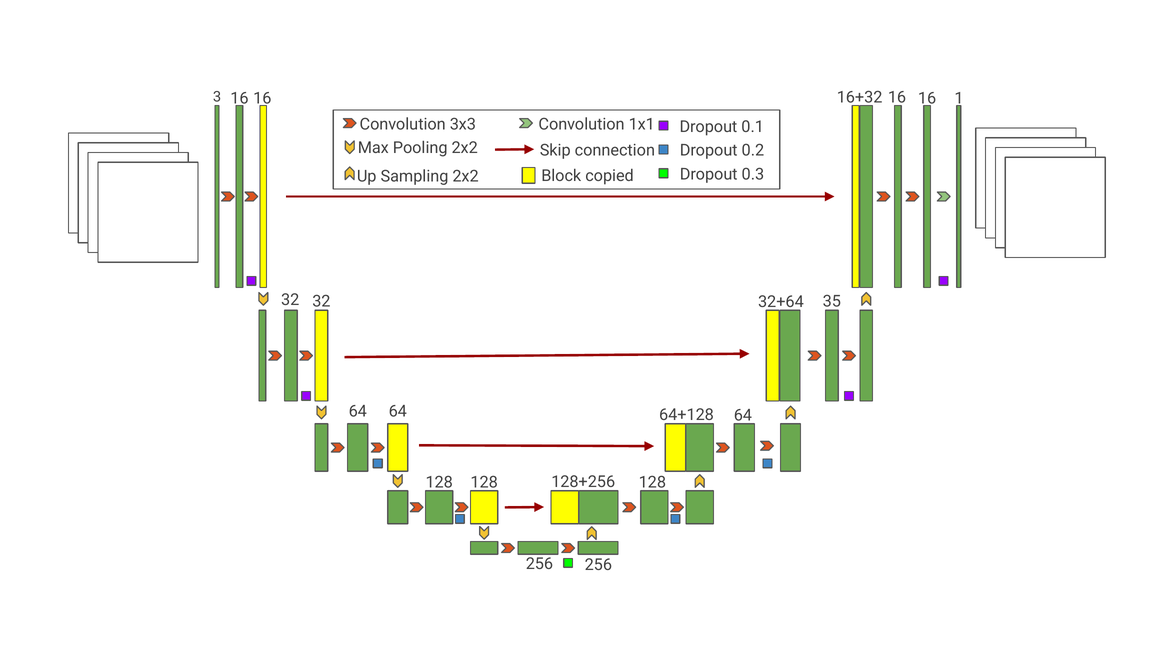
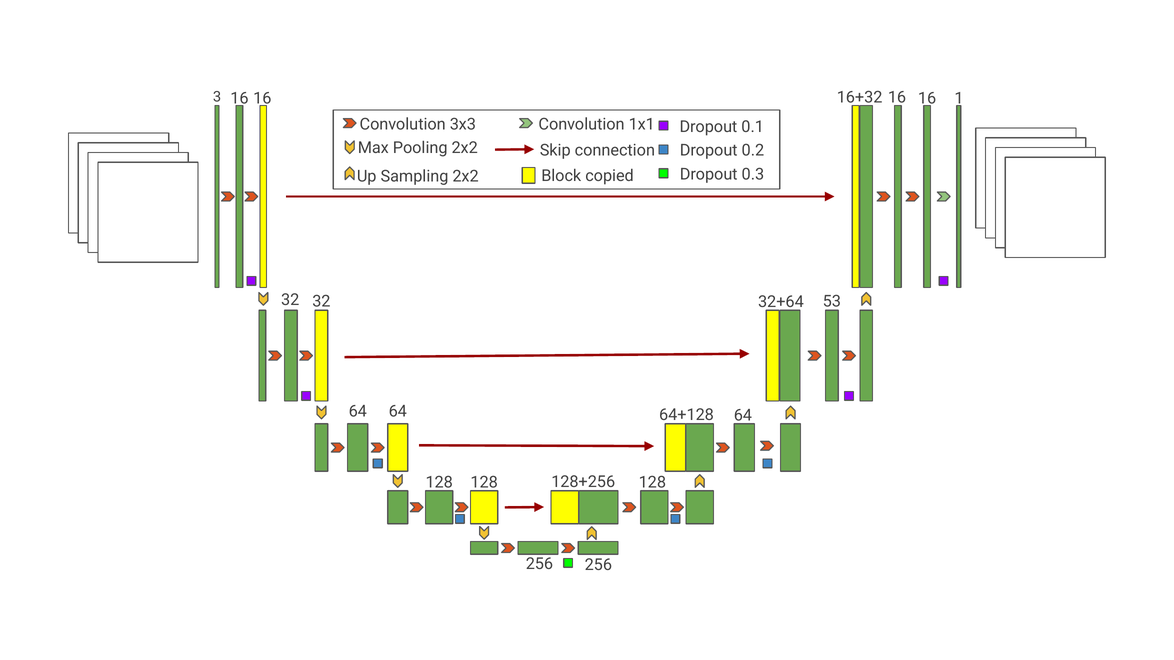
35: 35 -> 53 (832, 302)
